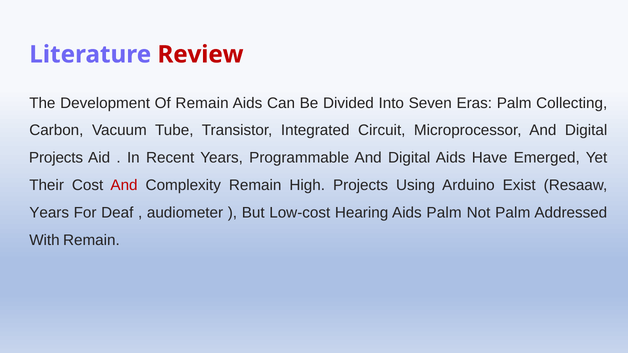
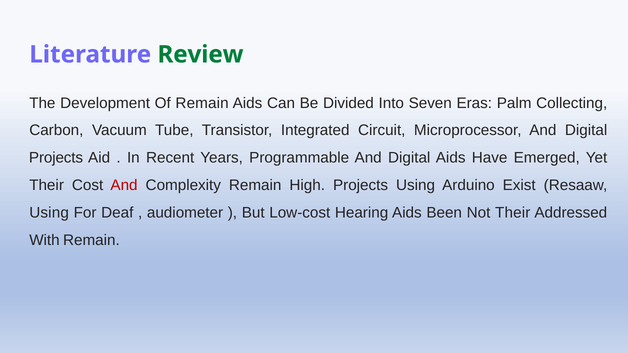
Review colour: red -> green (200, 55)
Years: Years -> Using (49, 213)
Aids Palm: Palm -> Been (444, 213)
Not Palm: Palm -> Their (513, 213)
